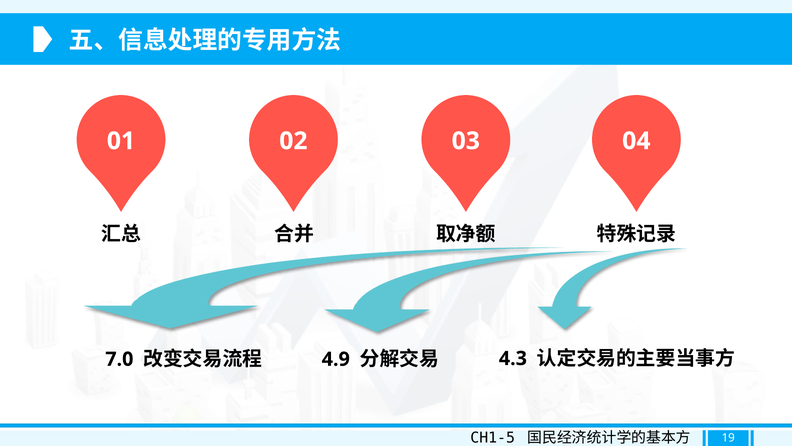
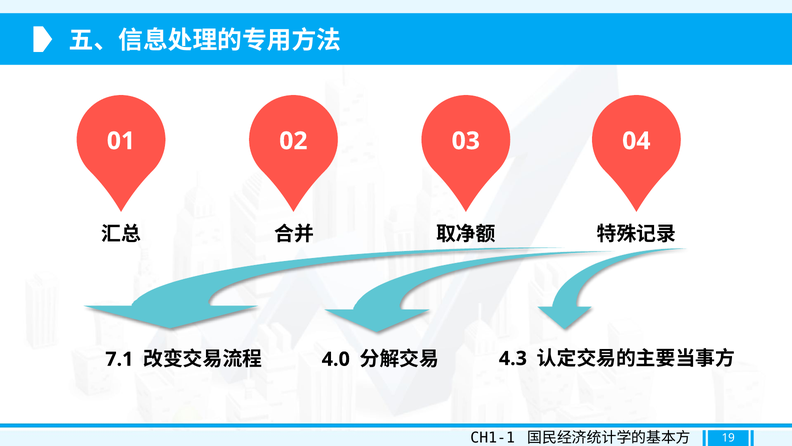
7.0: 7.0 -> 7.1 (119, 359)
4.9: 4.9 -> 4.0 (336, 359)
CH1-5: CH1-5 -> CH1-1 (493, 437)
